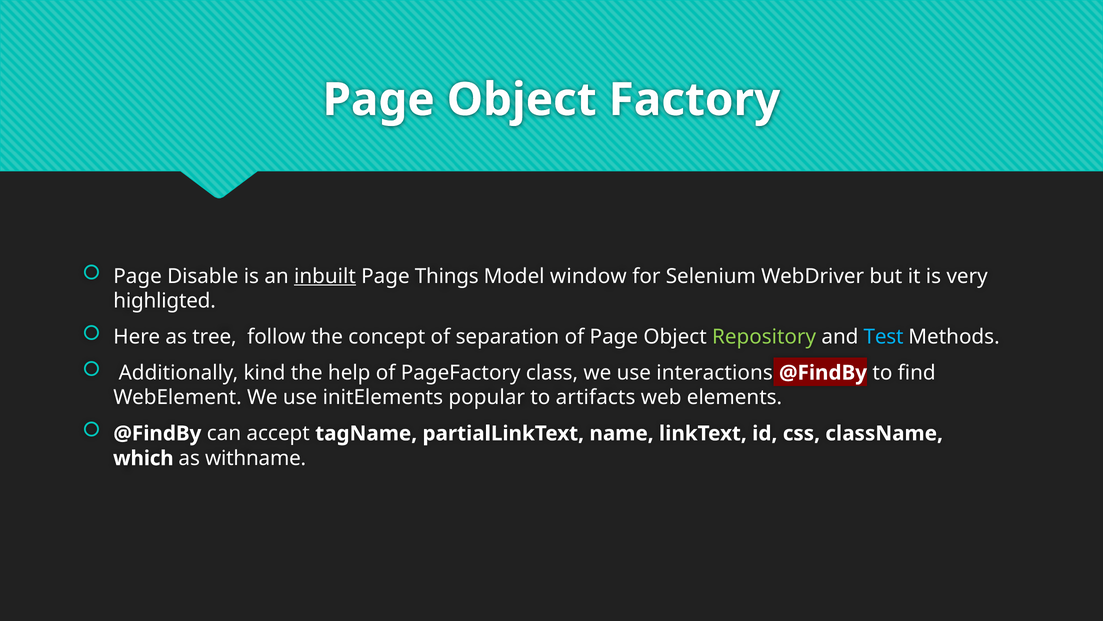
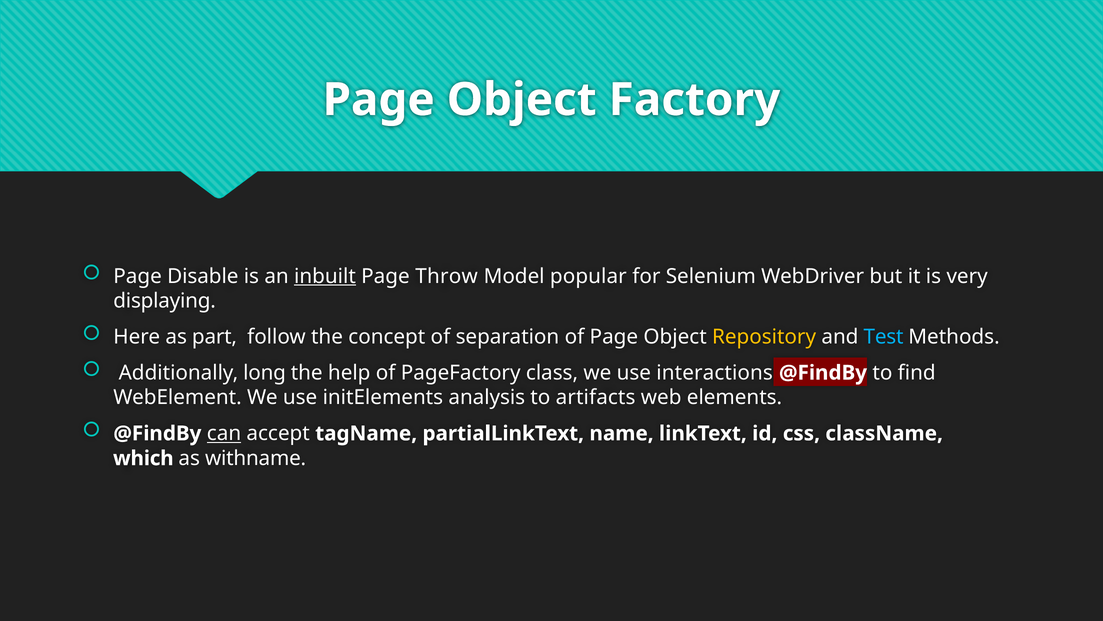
Things: Things -> Throw (447, 276)
window: window -> popular (588, 276)
highligted: highligted -> displaying (165, 301)
tree: tree -> part (215, 337)
Repository colour: light green -> yellow (764, 337)
kind: kind -> long (265, 372)
popular: popular -> analysis (487, 397)
can underline: none -> present (224, 433)
